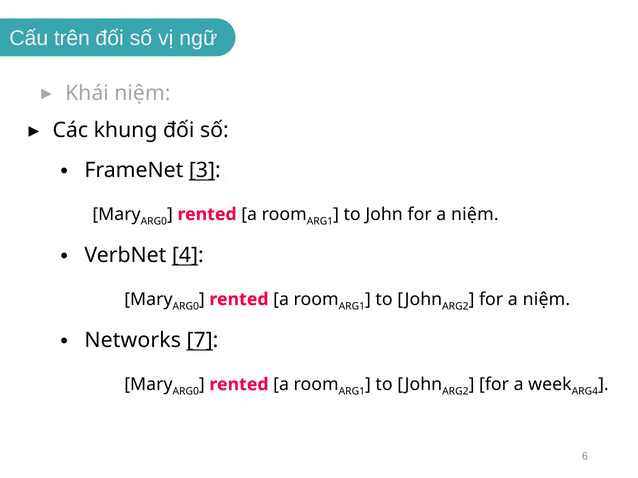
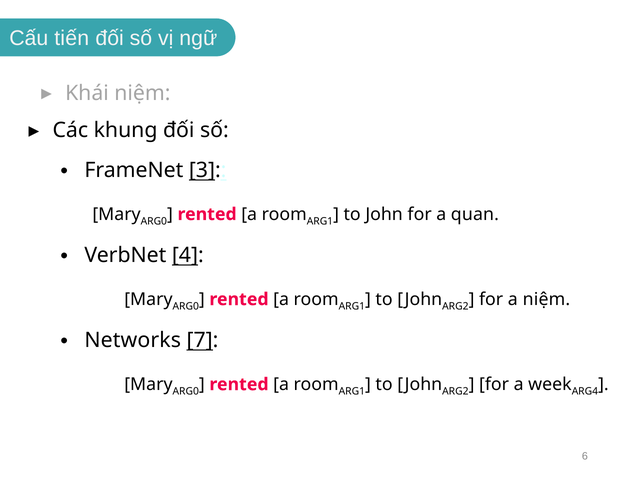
trên: trên -> tiến (72, 38)
John for a niệm: niệm -> quan (475, 214)
